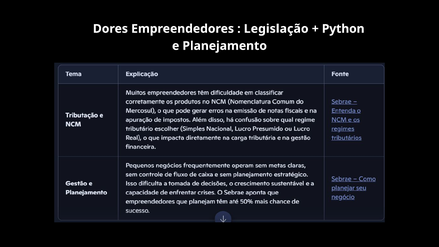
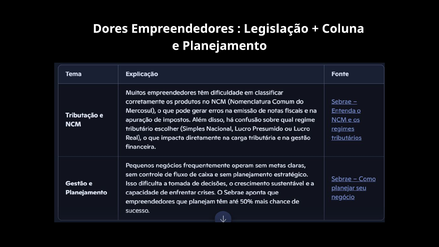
Python: Python -> Coluna (343, 29)
